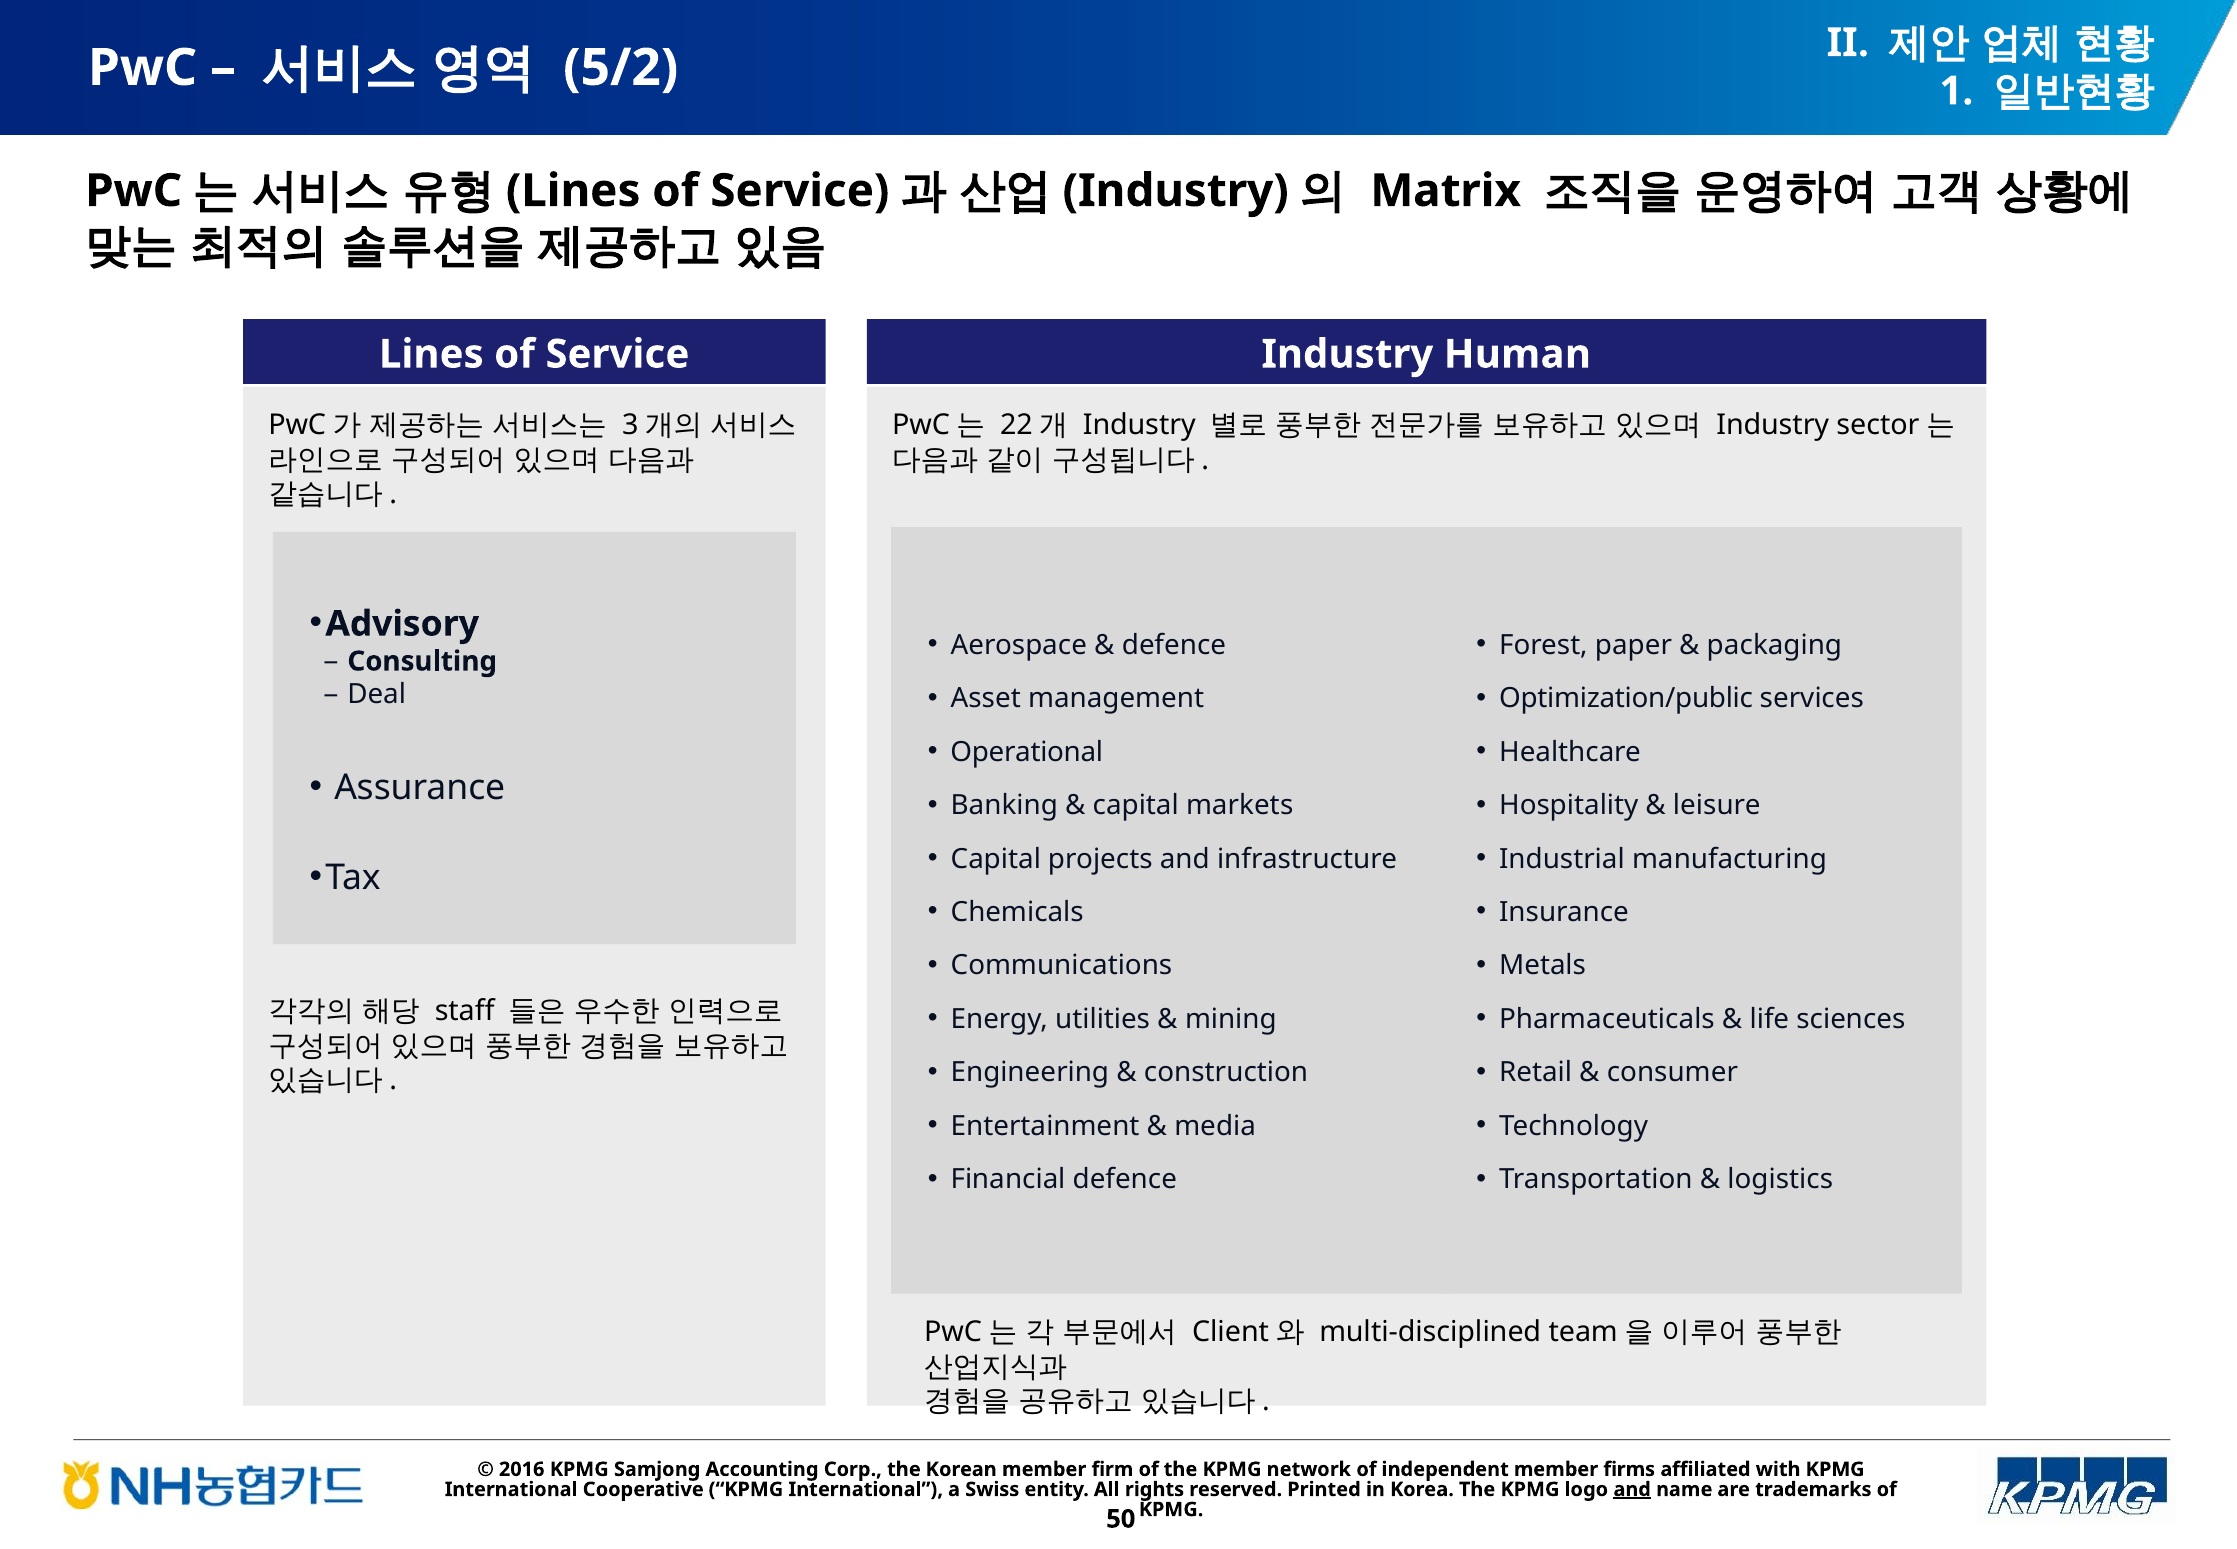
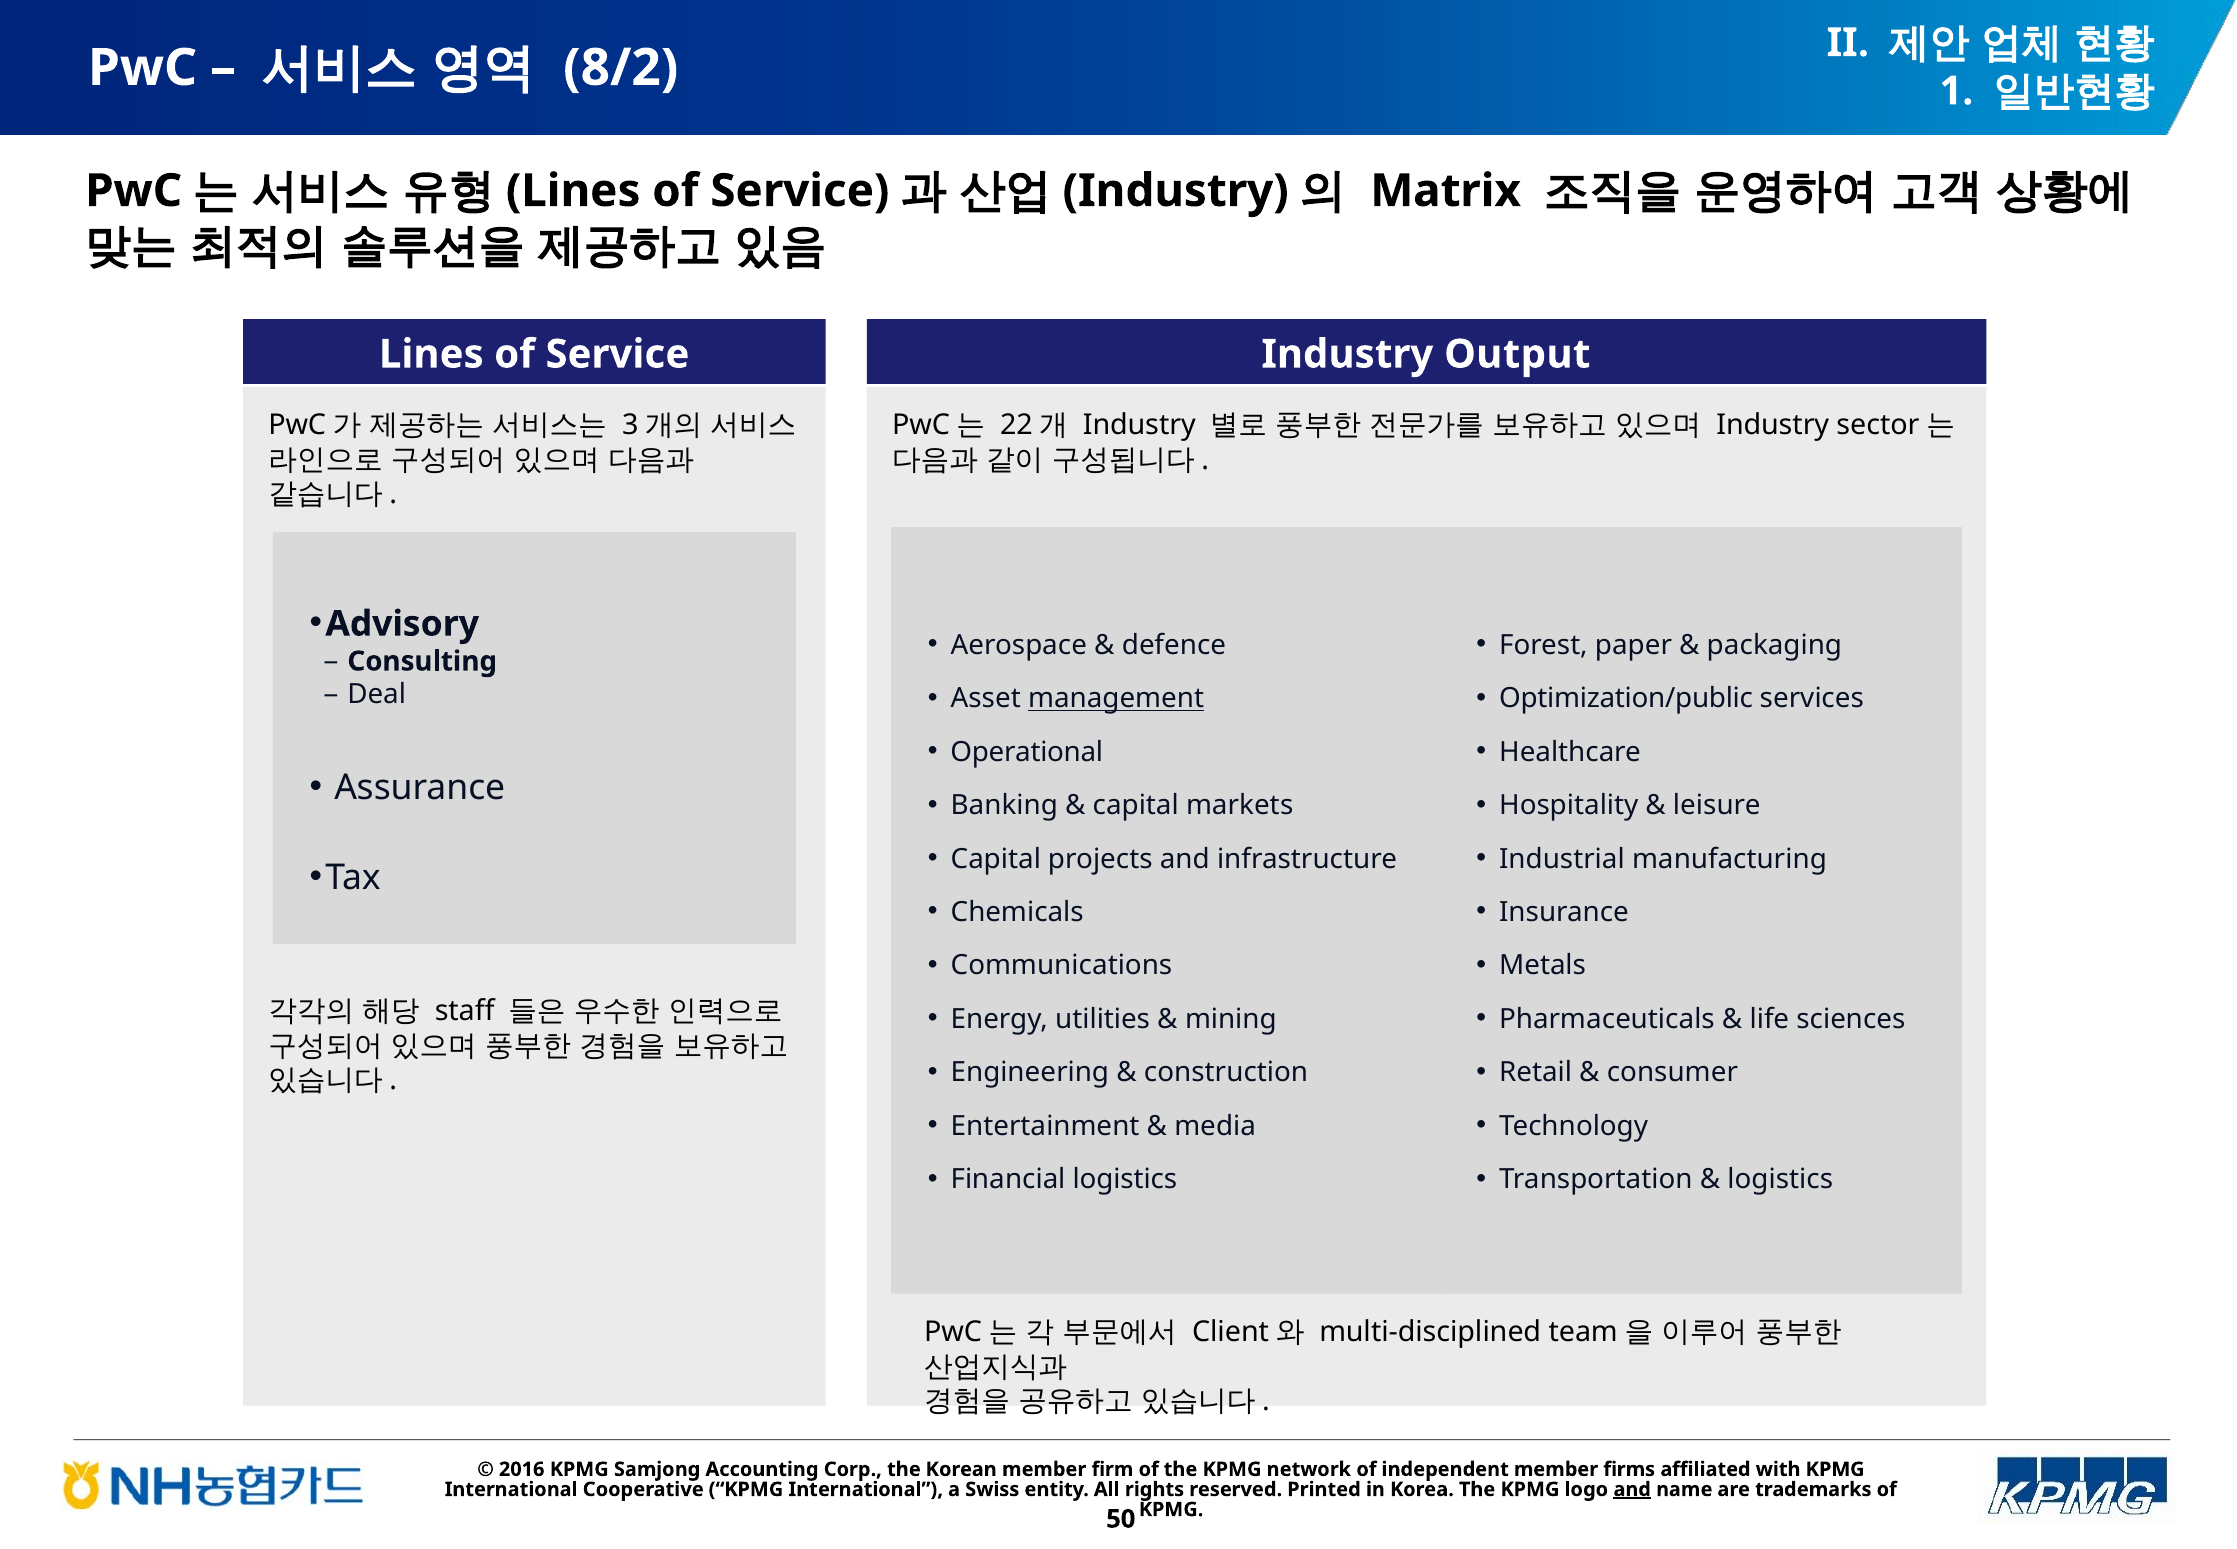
5/2: 5/2 -> 8/2 (621, 68)
Human: Human -> Output (1517, 354)
management underline: none -> present (1116, 699)
Financial defence: defence -> logistics (1125, 1179)
